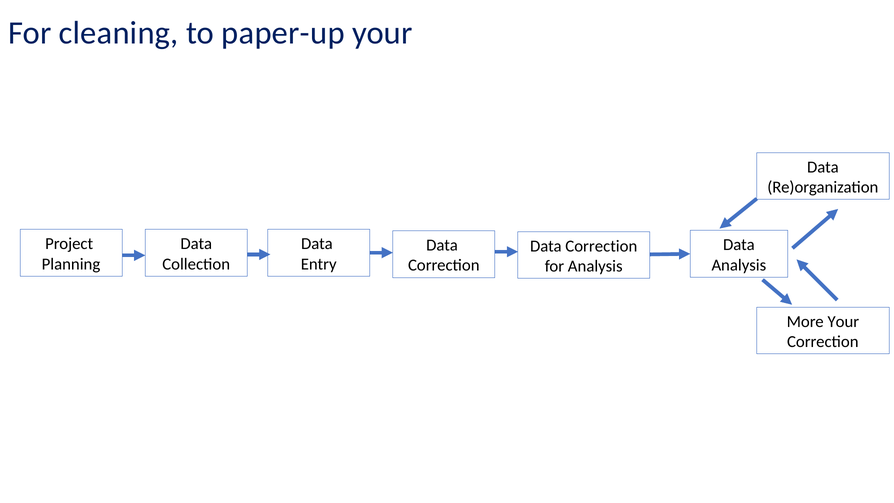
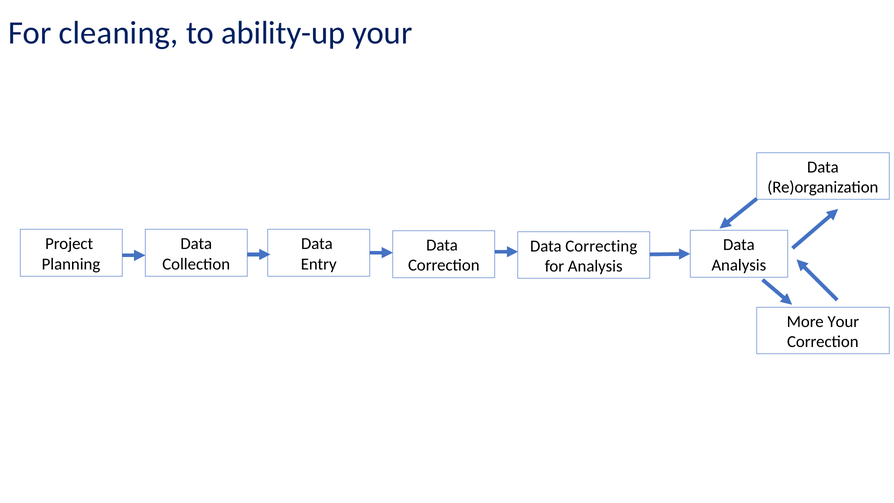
paper-up: paper-up -> ability-up (283, 33)
Correction: Correction -> Correcting (601, 246)
